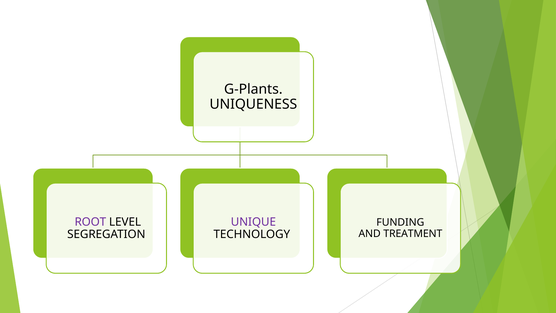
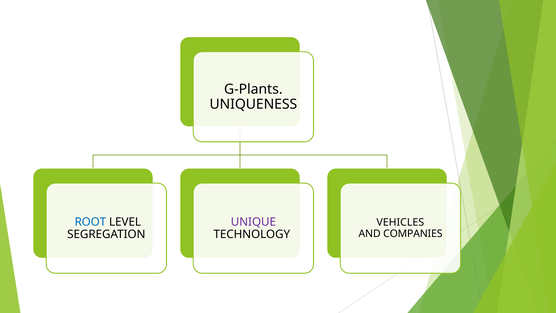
ROOT colour: purple -> blue (90, 222)
FUNDING: FUNDING -> VEHICLES (400, 222)
TREATMENT: TREATMENT -> COMPANIES (413, 234)
